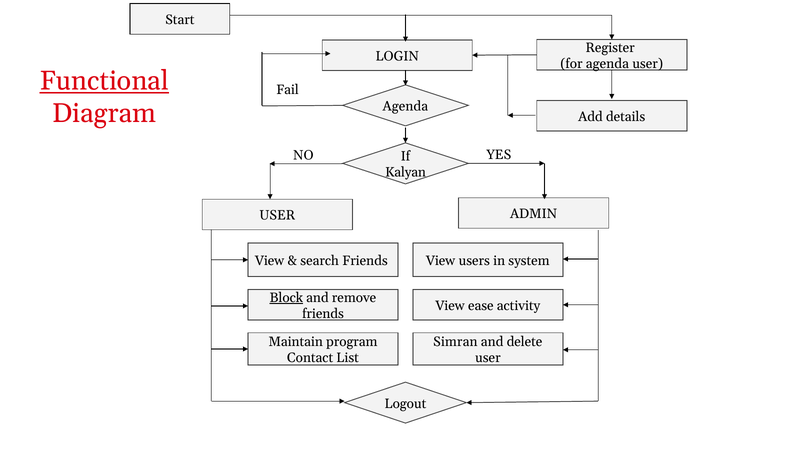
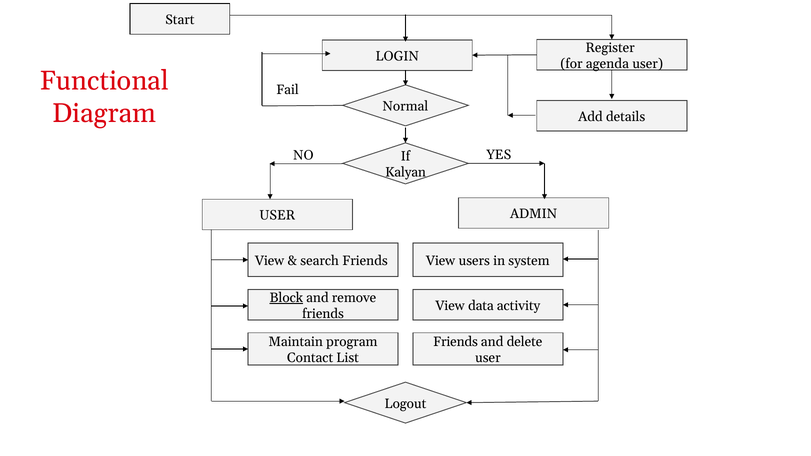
Functional underline: present -> none (104, 81)
Agenda: Agenda -> Normal (405, 106)
ease: ease -> data (481, 306)
Simran: Simran -> Friends (456, 342)
